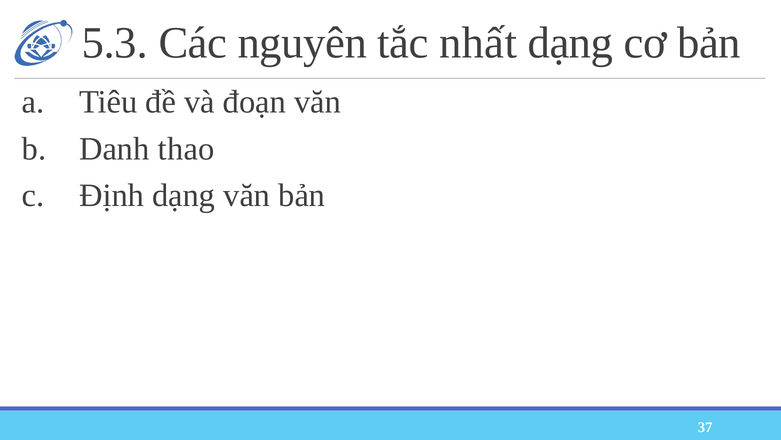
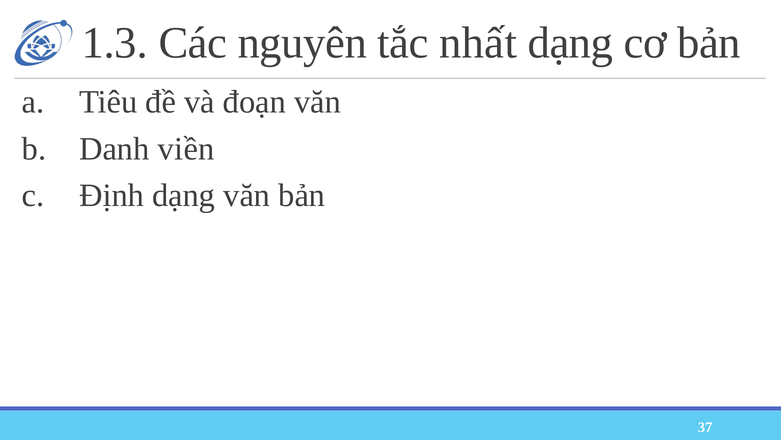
5.3: 5.3 -> 1.3 (115, 43)
thao: thao -> viền (186, 149)
